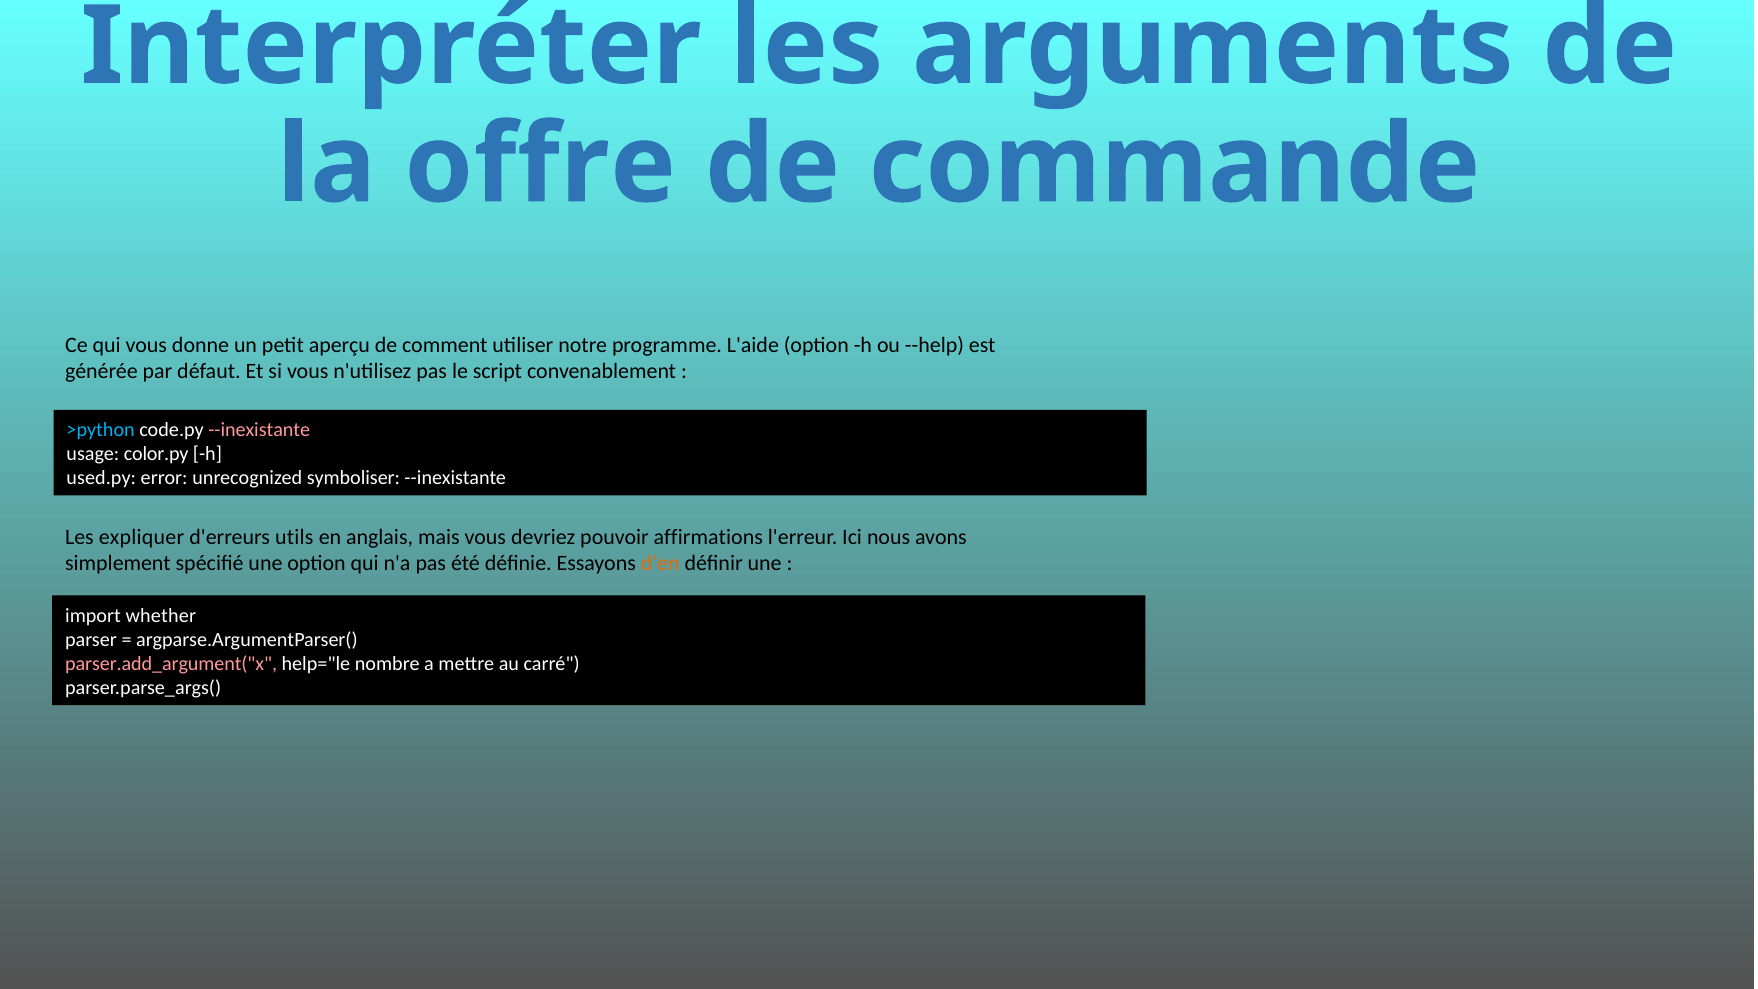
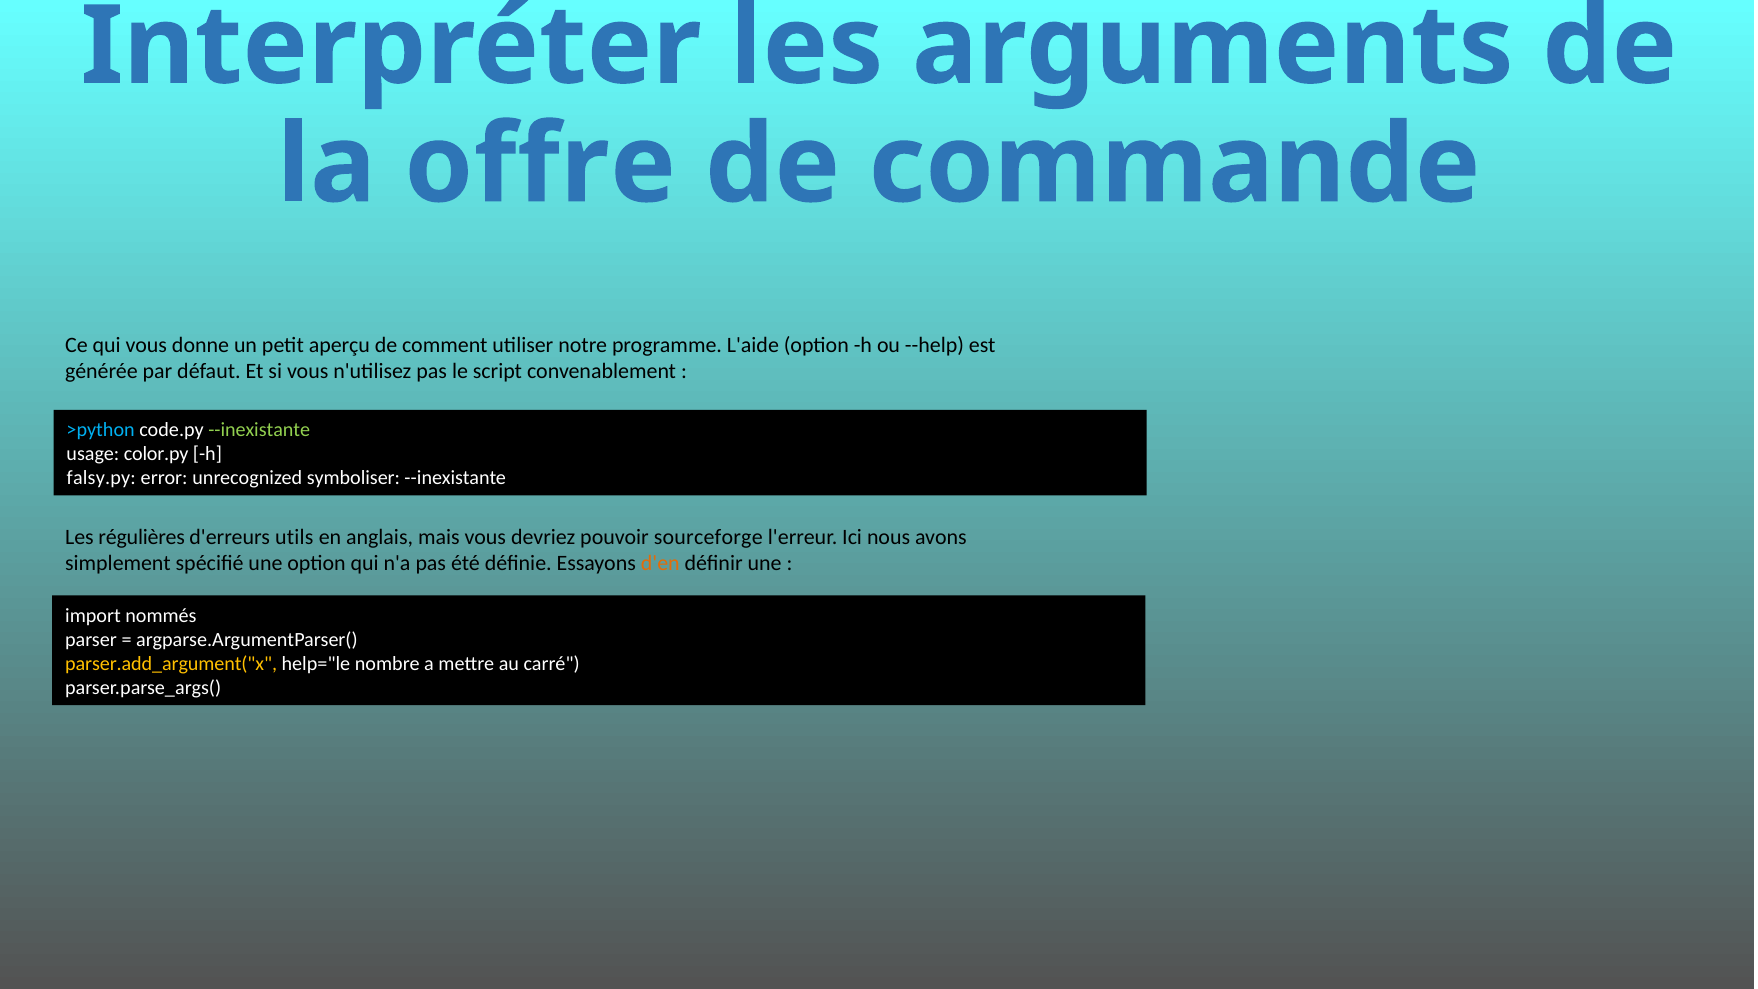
--inexistante colour: pink -> light green (259, 430)
used.py: used.py -> falsy.py (101, 478)
expliquer: expliquer -> régulières (142, 537)
affirmations: affirmations -> sourceforge (708, 537)
whether: whether -> nommés (161, 615)
parser.add_argument("x colour: pink -> yellow (171, 664)
